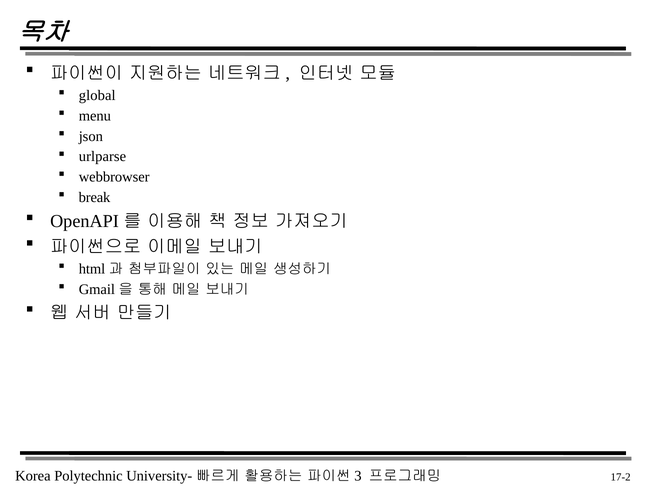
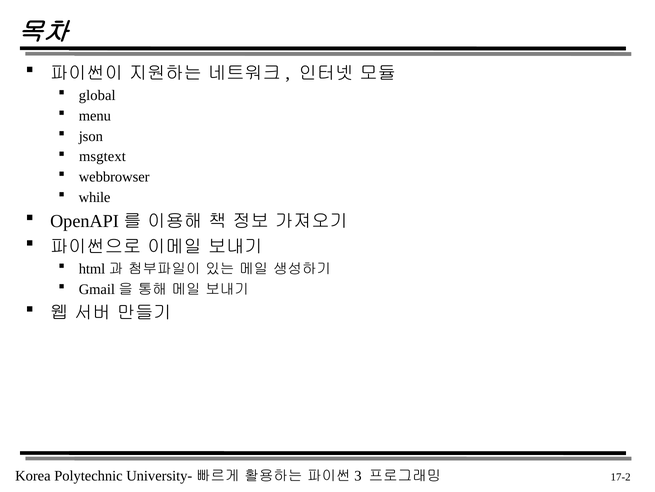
urlparse: urlparse -> msgtext (102, 156)
break: break -> while (95, 197)
